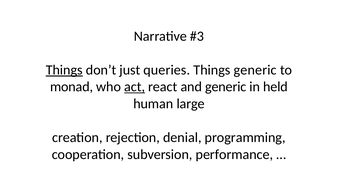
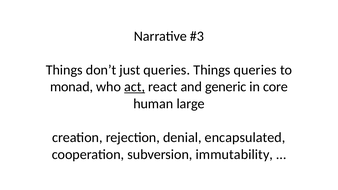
Things underline: present -> none (64, 70)
Things generic: generic -> queries (255, 70)
held: held -> core (275, 87)
programming: programming -> encapsulated (245, 138)
performance: performance -> immutability (234, 154)
